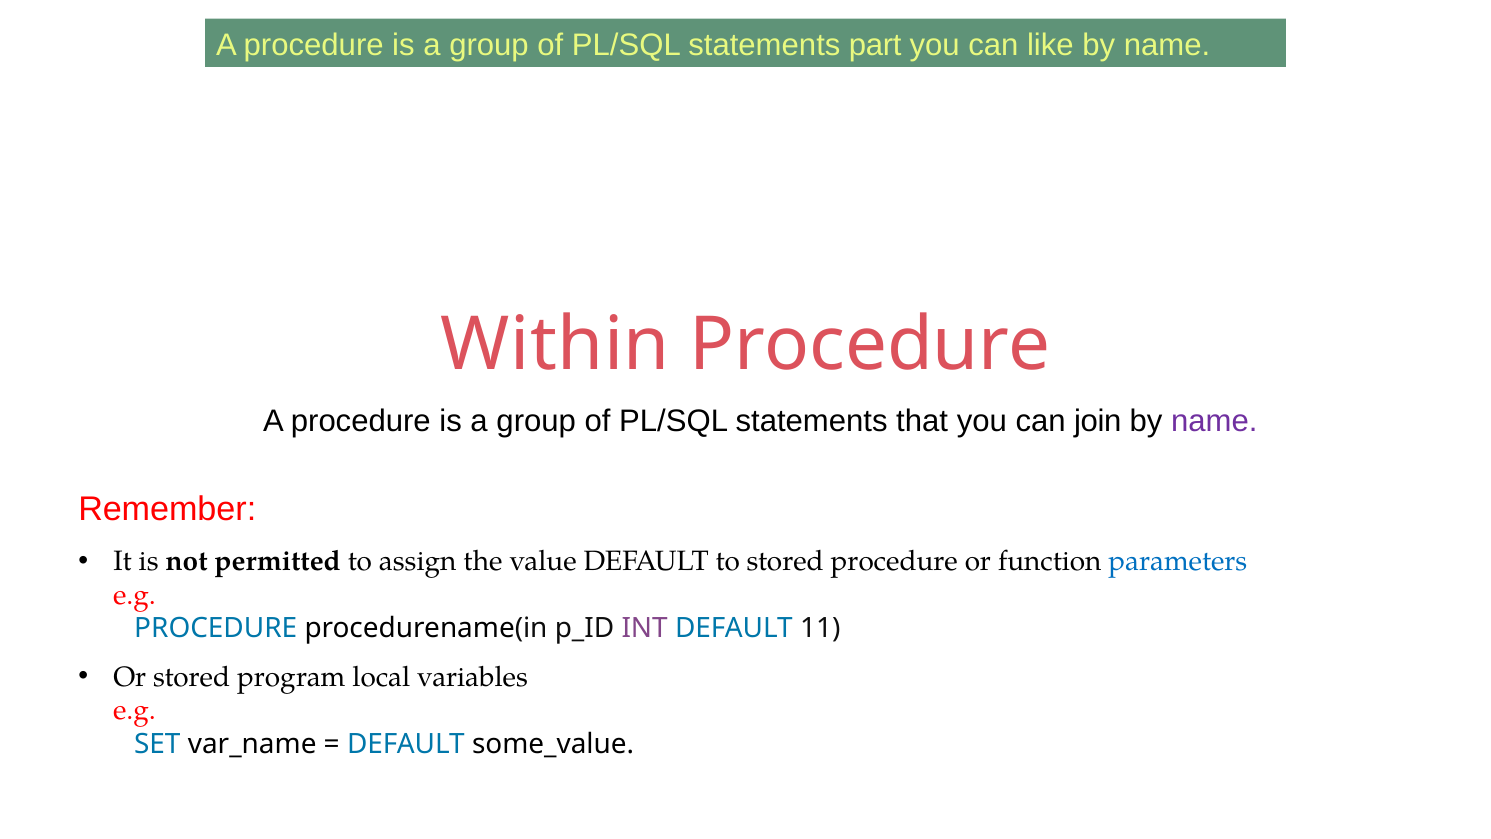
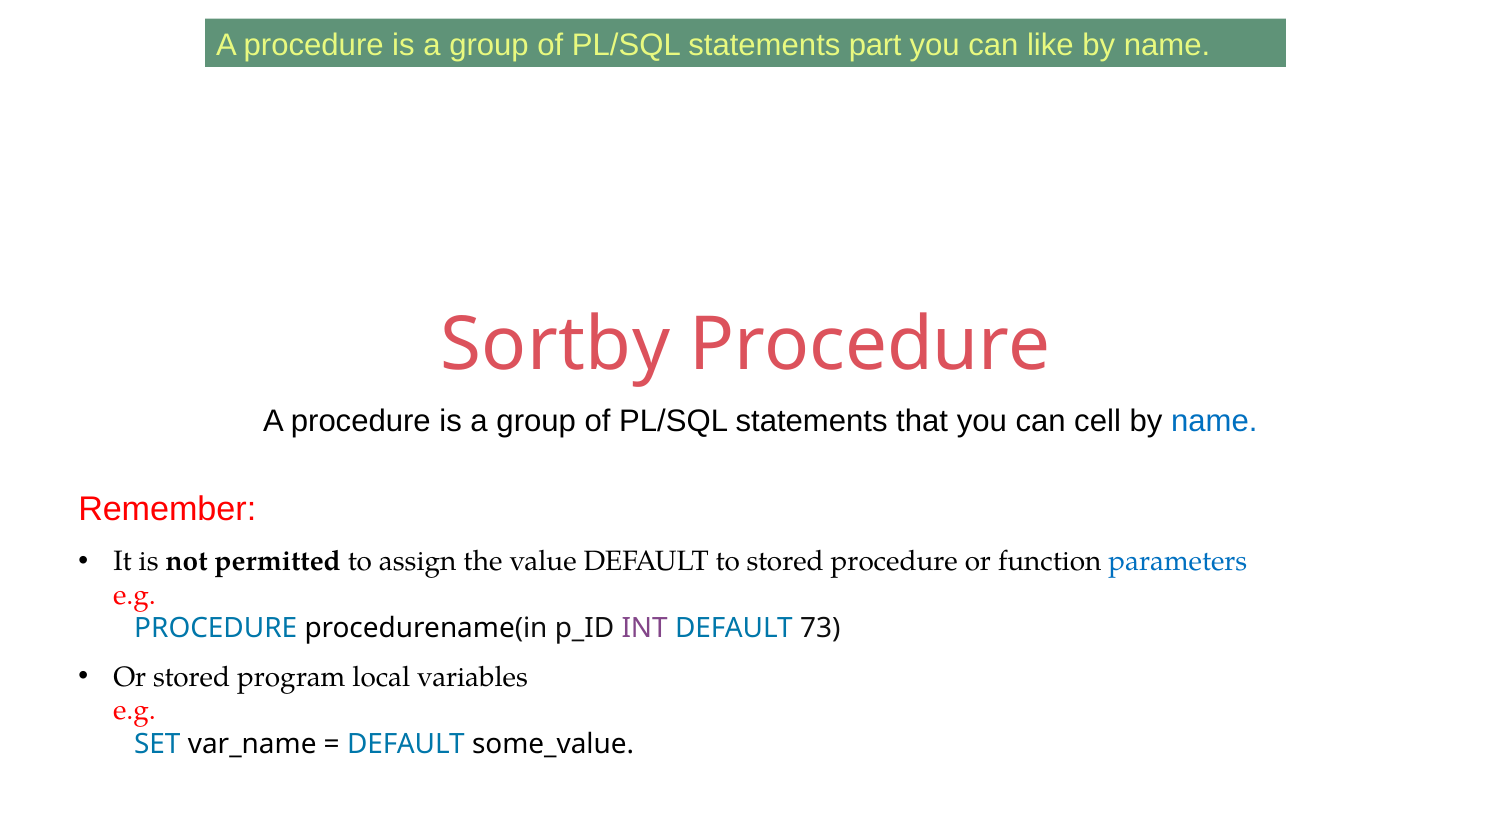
Within: Within -> Sortby (555, 344)
join: join -> cell (1098, 421)
name colour: purple -> blue (1214, 421)
11: 11 -> 73 (820, 628)
